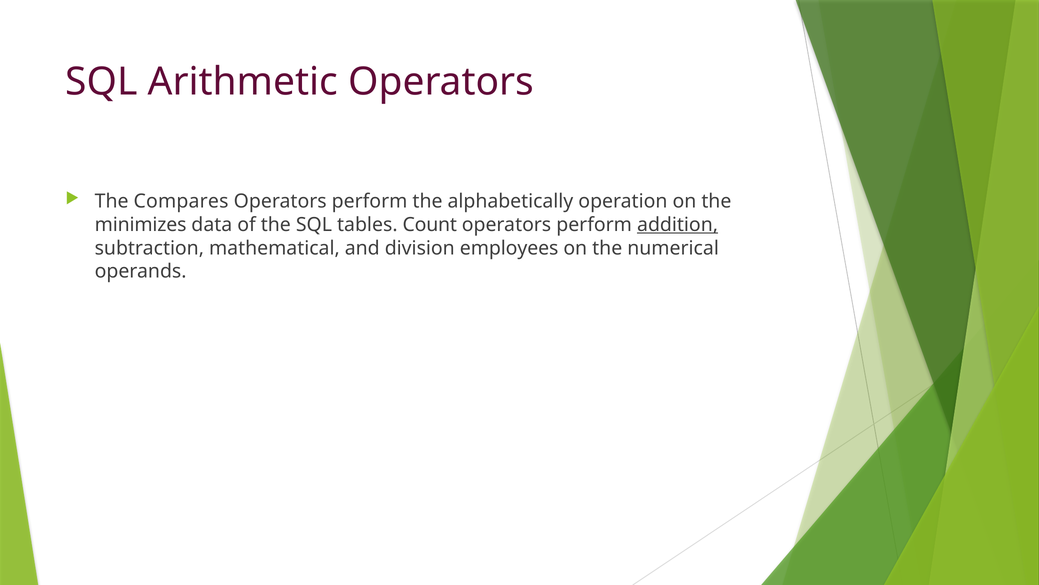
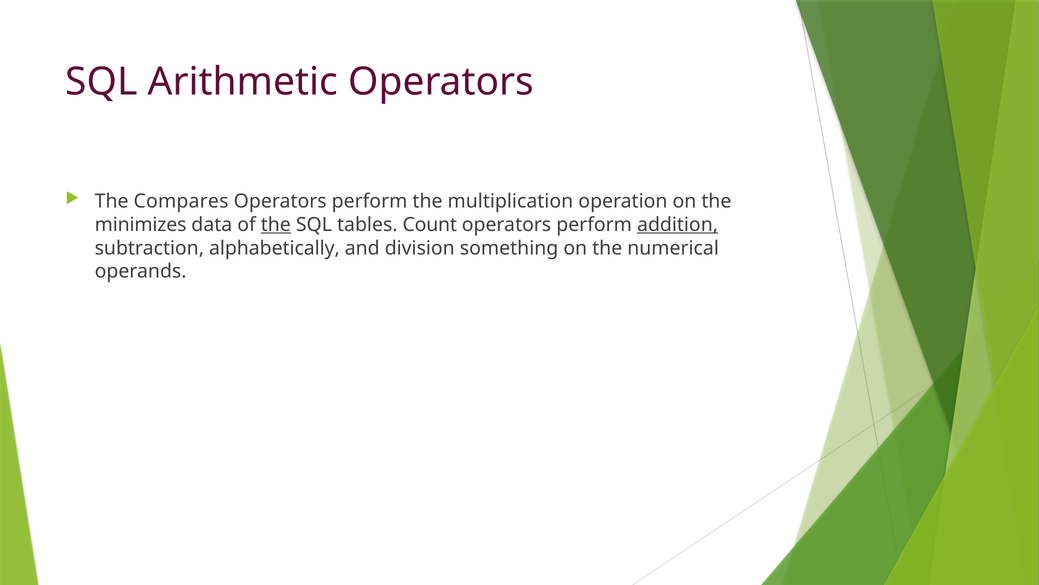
alphabetically: alphabetically -> multiplication (510, 201)
the underline: none -> present (276, 224)
mathematical: mathematical -> alphabetically (274, 248)
employees: employees -> something (509, 248)
